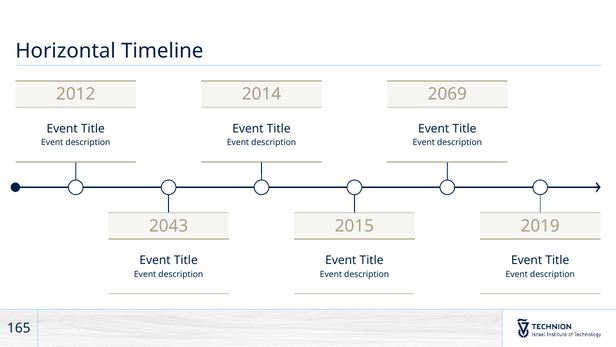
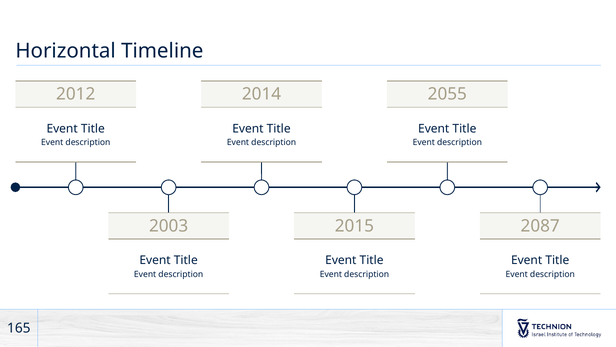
2069: 2069 -> 2055 (447, 94)
2043: 2043 -> 2003 (169, 226)
2019: 2019 -> 2087 (540, 226)
